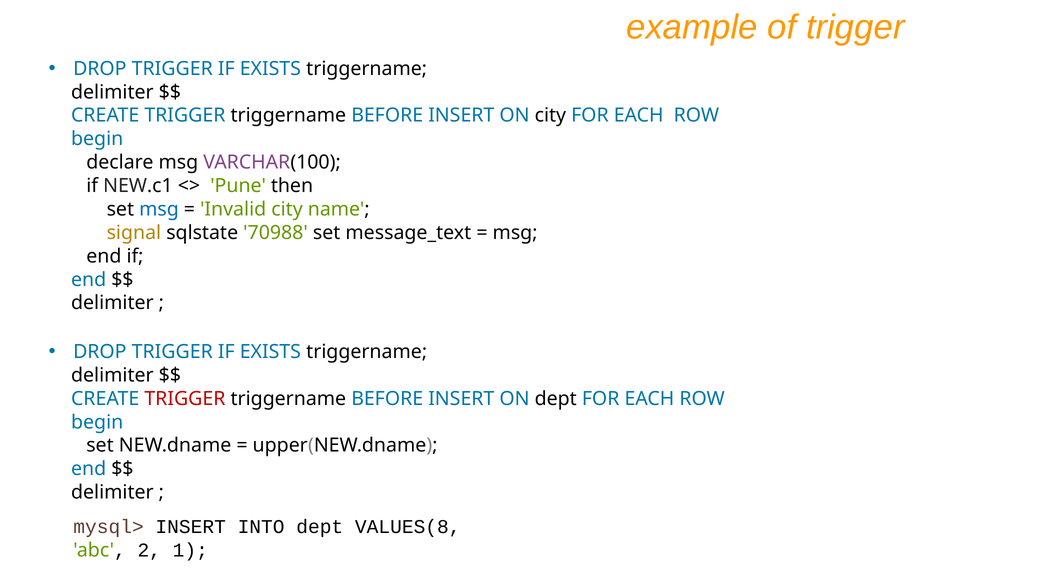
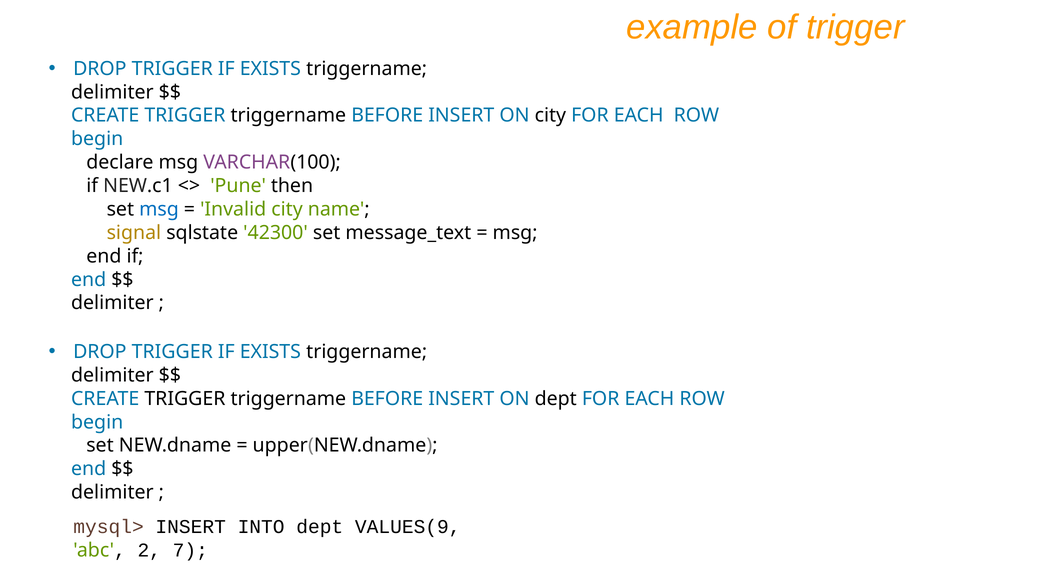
70988: 70988 -> 42300 (276, 233)
TRIGGER colour: red -> black (185, 399)
VALUES(8: VALUES(8 -> VALUES(9 (408, 527)
1: 1 -> 7 (190, 551)
